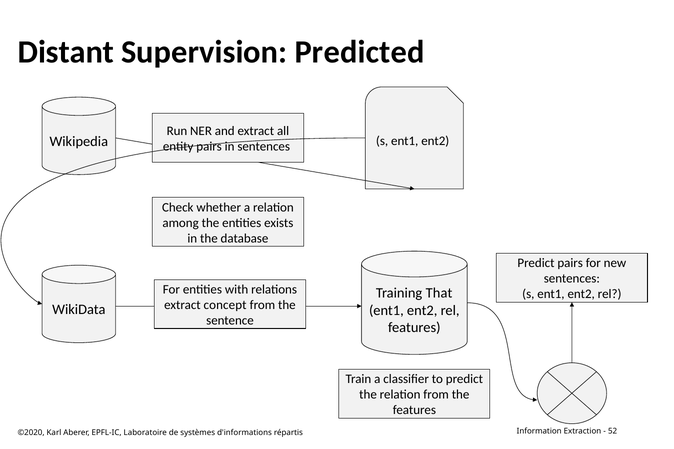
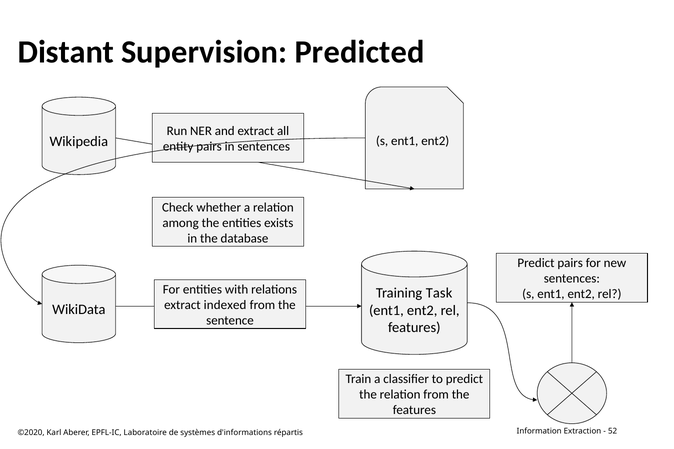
That: That -> Task (439, 293)
concept: concept -> indexed (225, 305)
